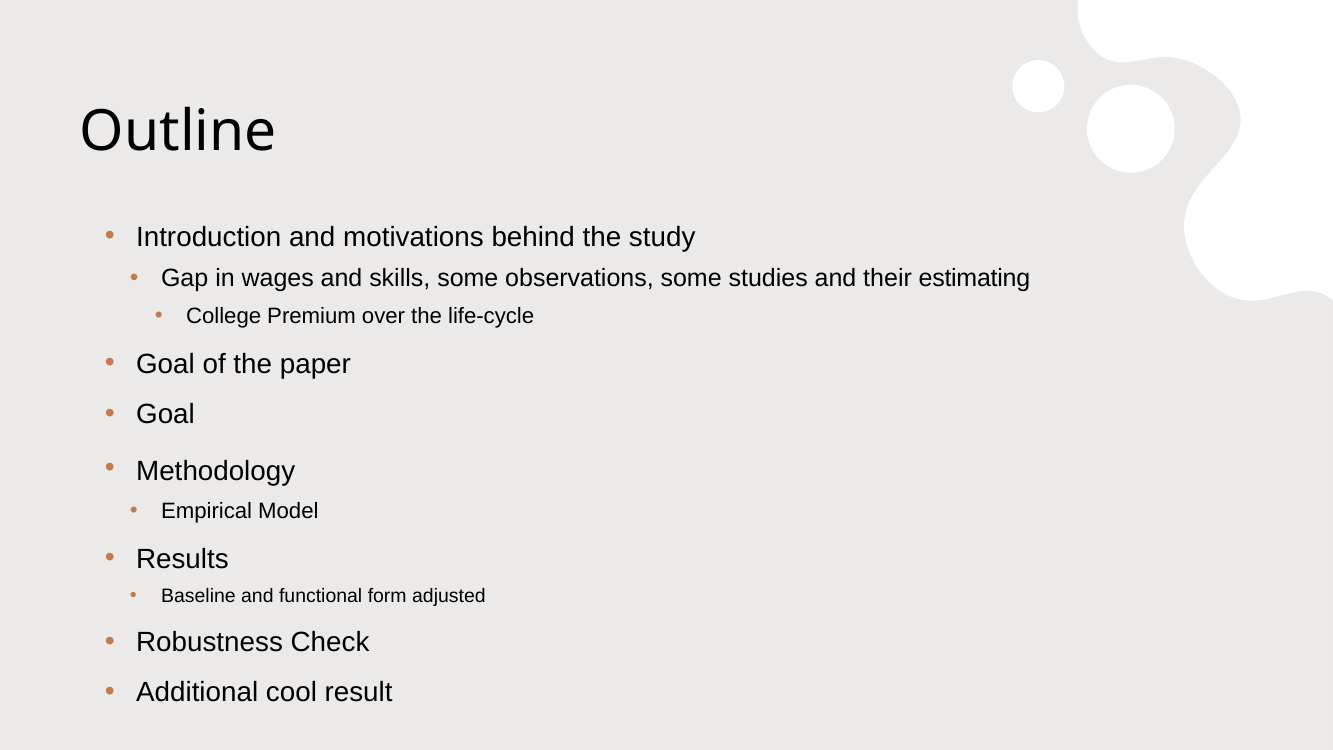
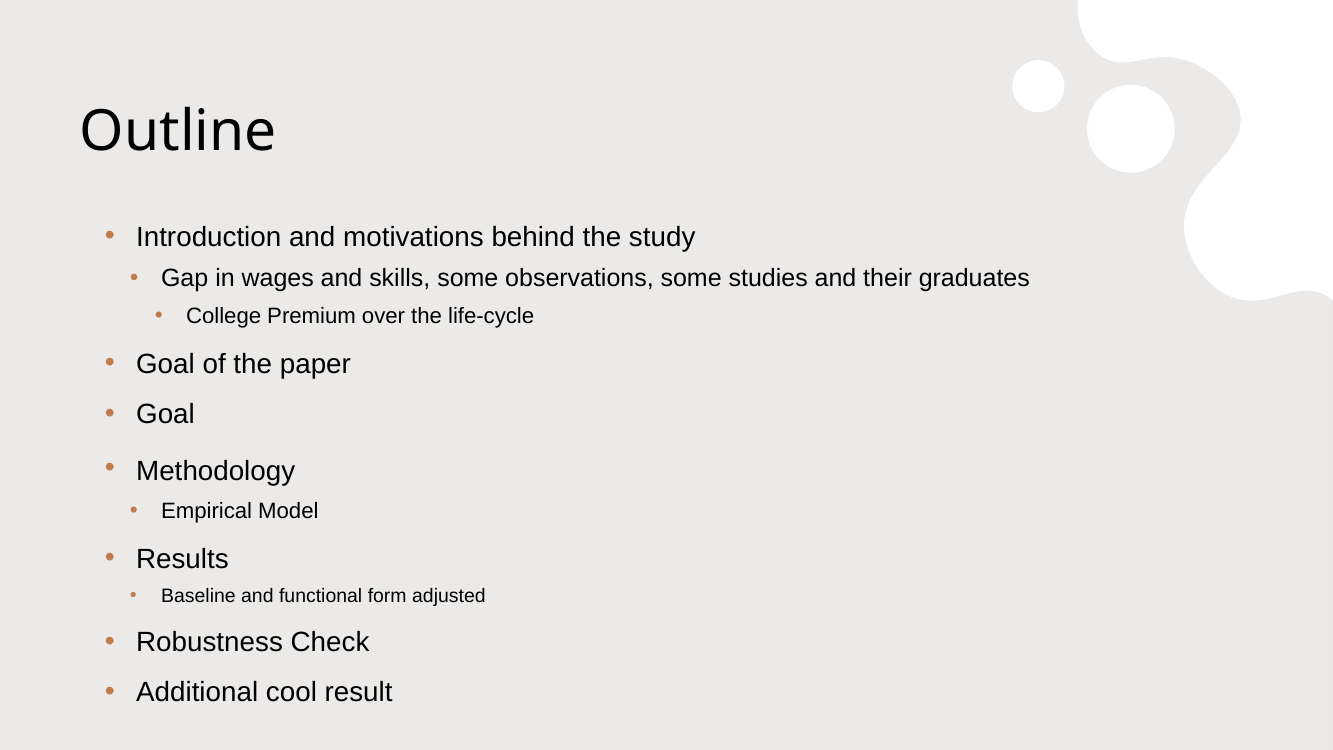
estimating: estimating -> graduates (974, 278)
